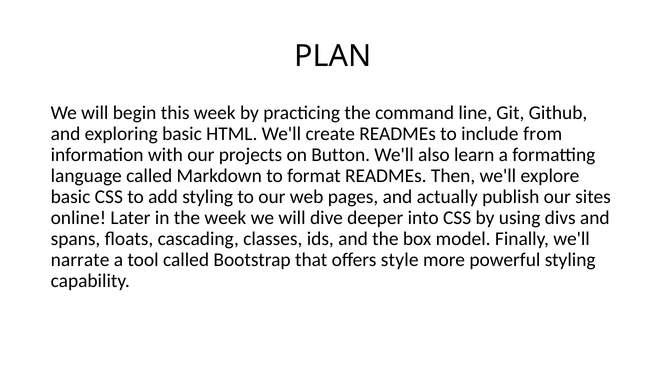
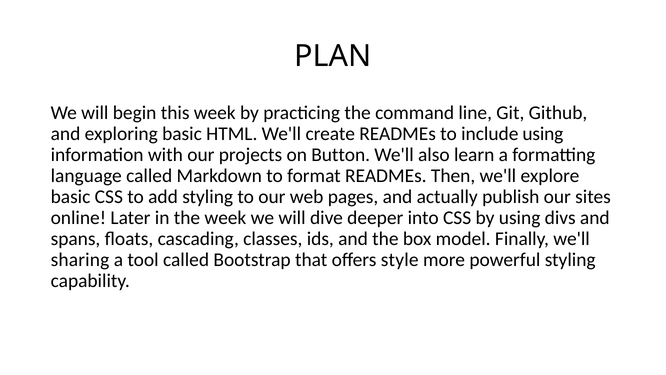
include from: from -> using (543, 134)
narrate: narrate -> sharing (80, 259)
